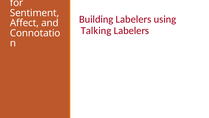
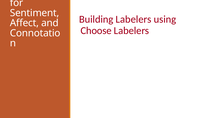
Talking: Talking -> Choose (96, 30)
